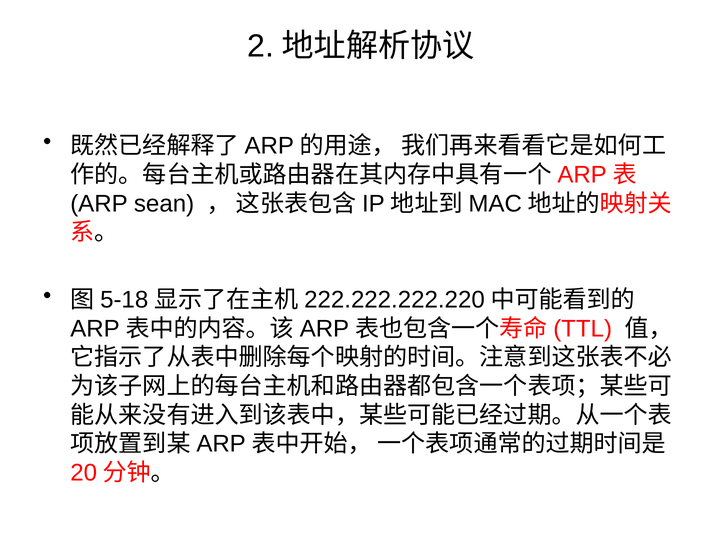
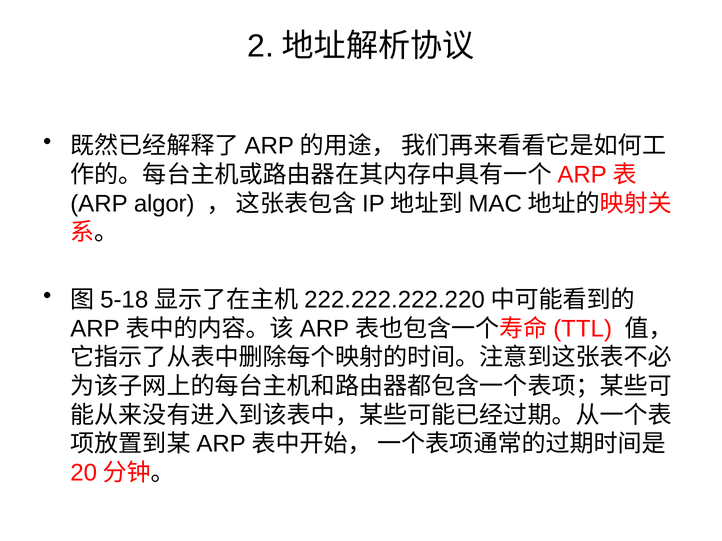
sean: sean -> algor (164, 204)
